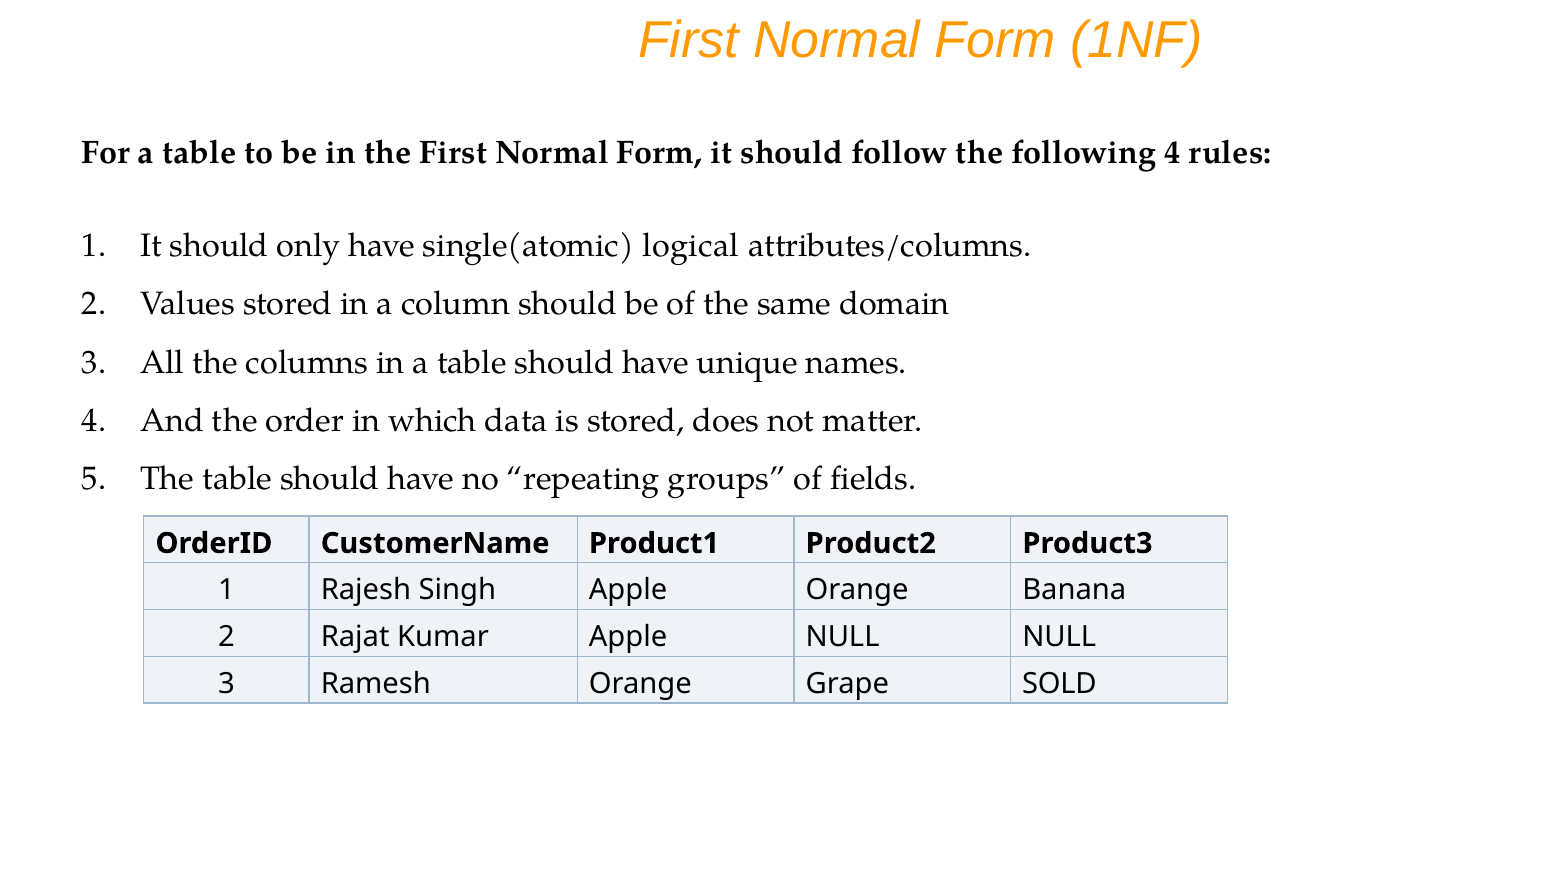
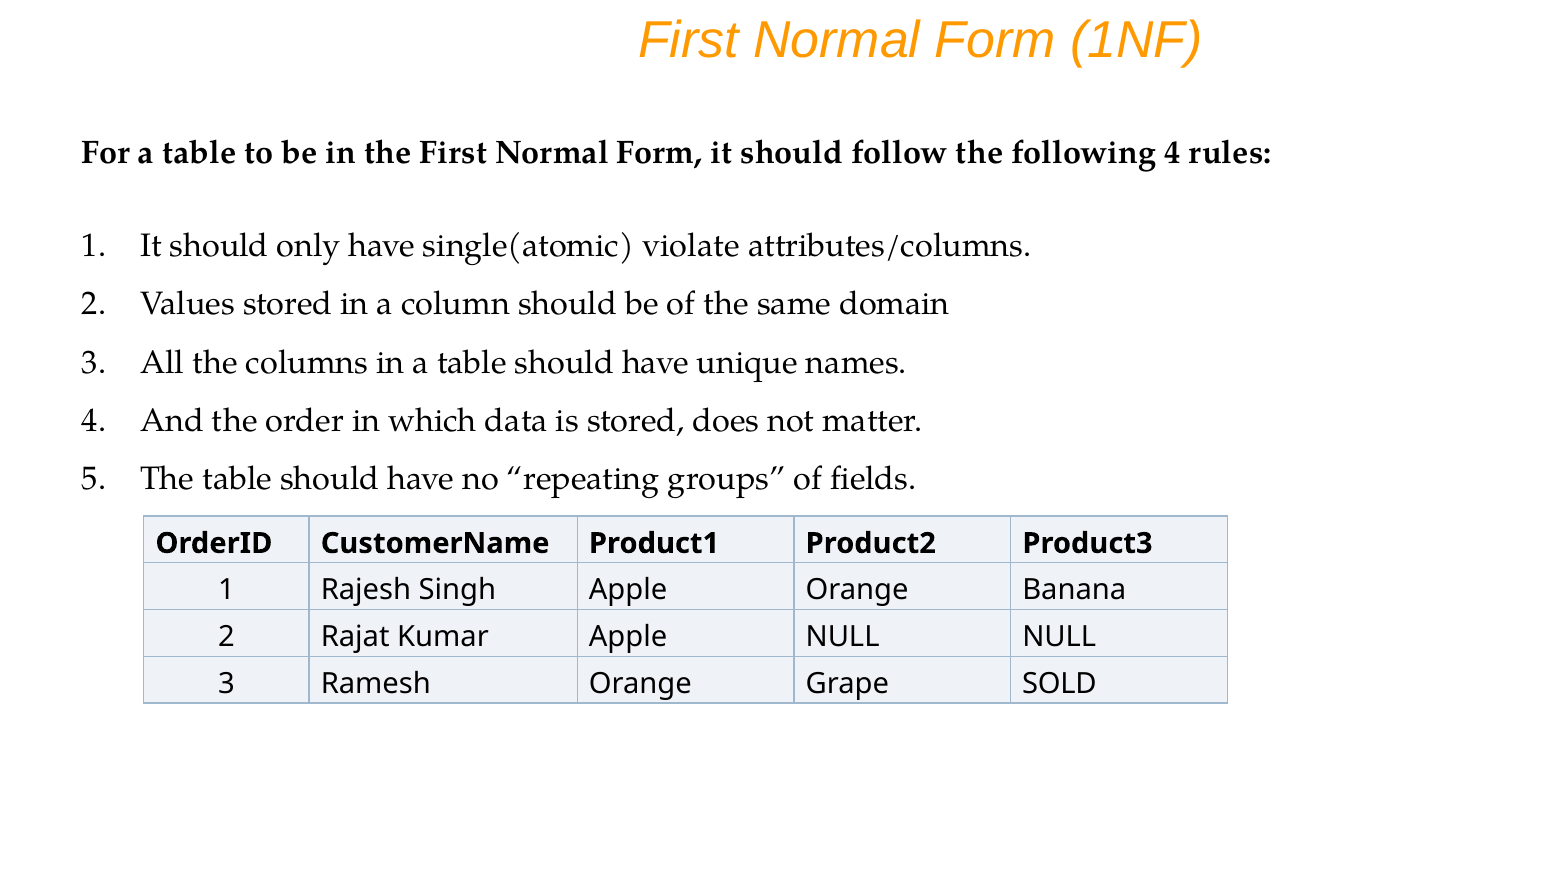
logical: logical -> violate (691, 246)
